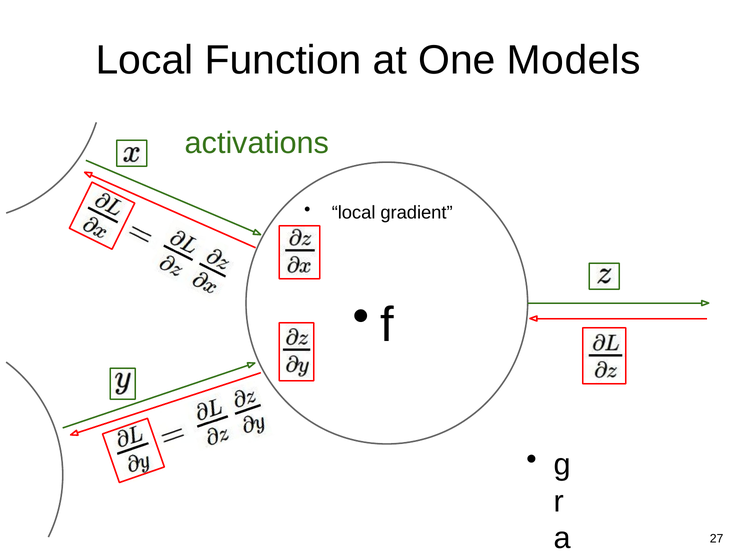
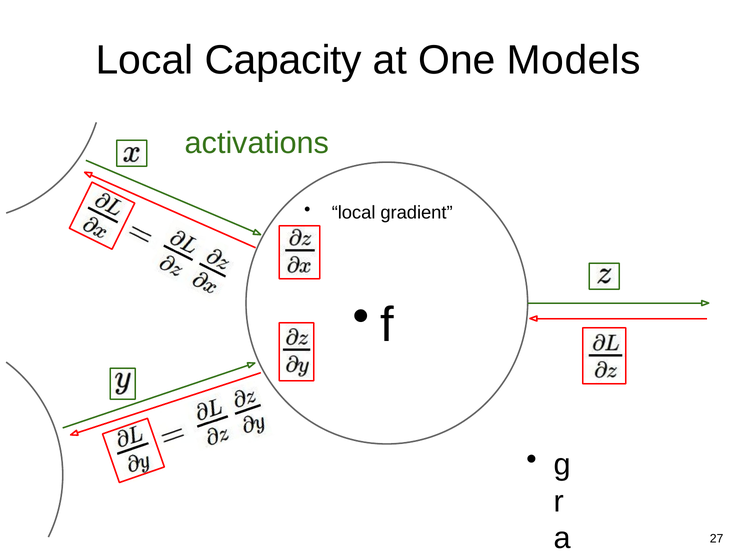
Function: Function -> Capacity (283, 60)
